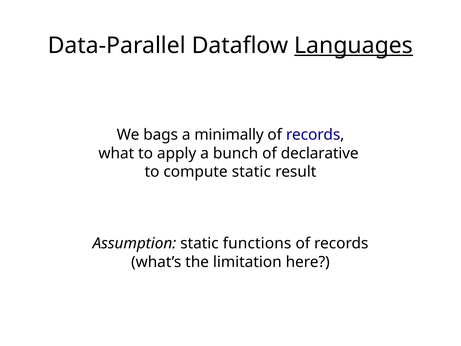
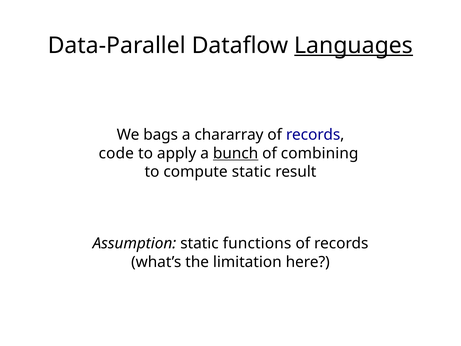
minimally: minimally -> chararray (229, 135)
what: what -> code (116, 153)
bunch underline: none -> present (236, 153)
declarative: declarative -> combining (320, 153)
